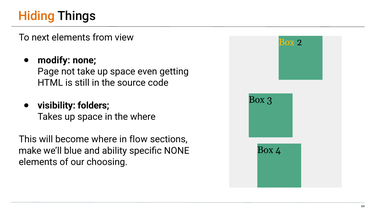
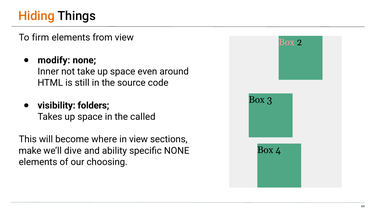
next: next -> firm (40, 38)
Box colour: yellow -> pink (287, 42)
Page: Page -> Inner (48, 71)
getting: getting -> around (174, 71)
the where: where -> called (143, 116)
in flow: flow -> view (139, 139)
blue: blue -> dive (73, 150)
